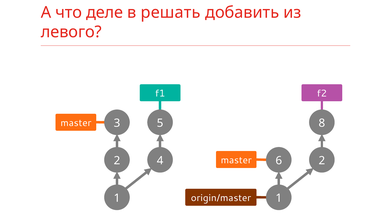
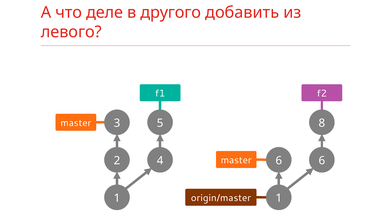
решать: решать -> другого (171, 13)
master 2: 2 -> 6 (322, 161)
